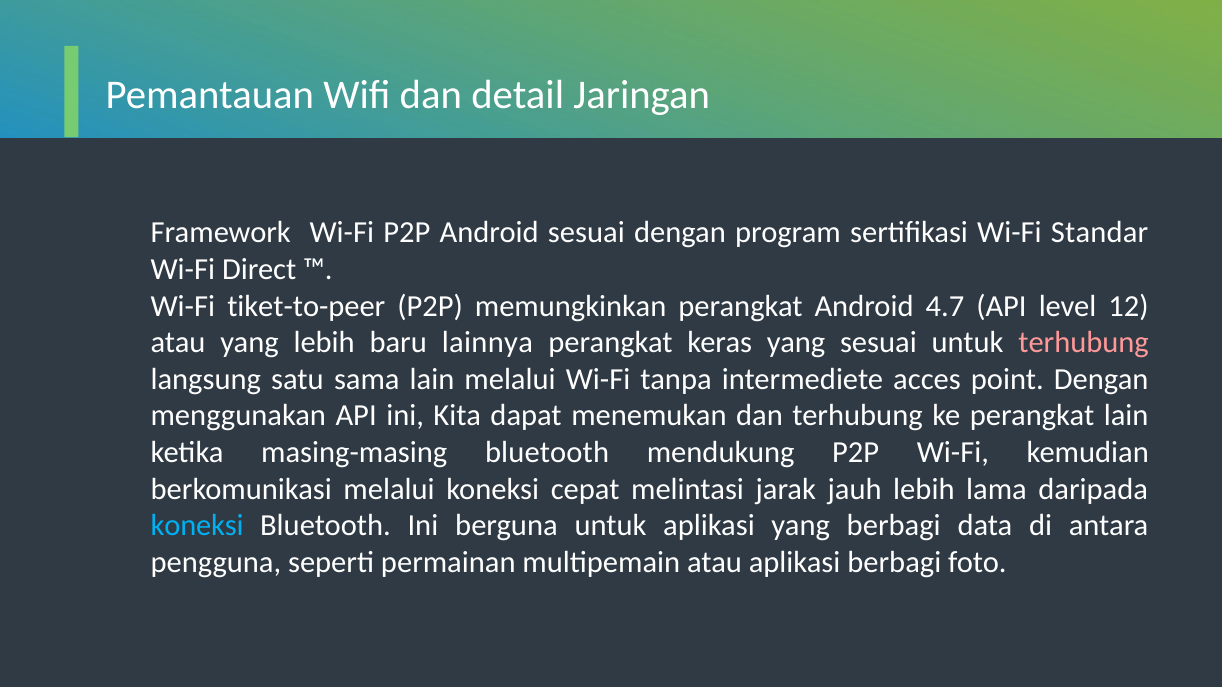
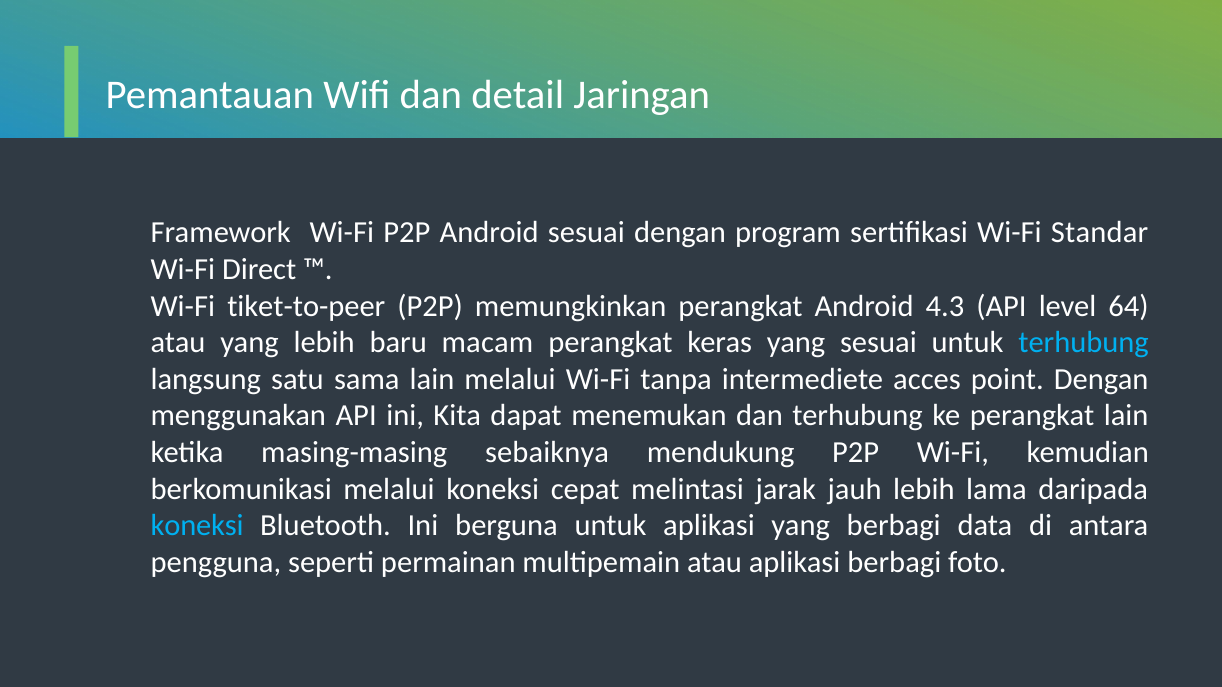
4.7: 4.7 -> 4.3 (945, 306)
12: 12 -> 64 (1129, 306)
lainnya: lainnya -> macam (488, 343)
terhubung colour: pink -> light blue (1084, 343)
masing-masing bluetooth: bluetooth -> sebaiknya (547, 453)
